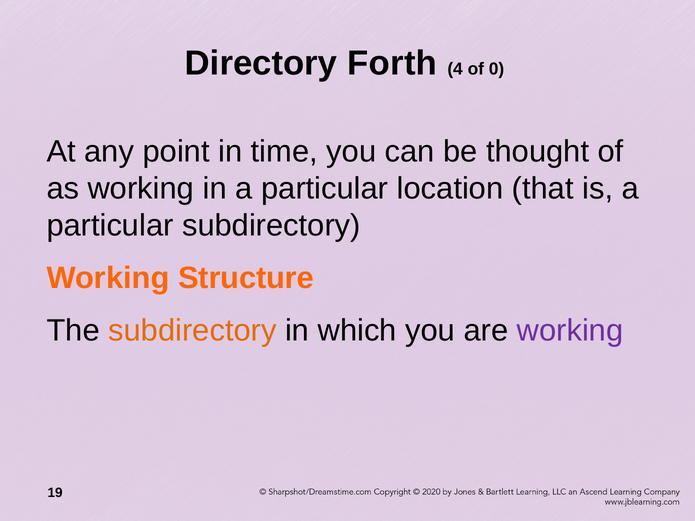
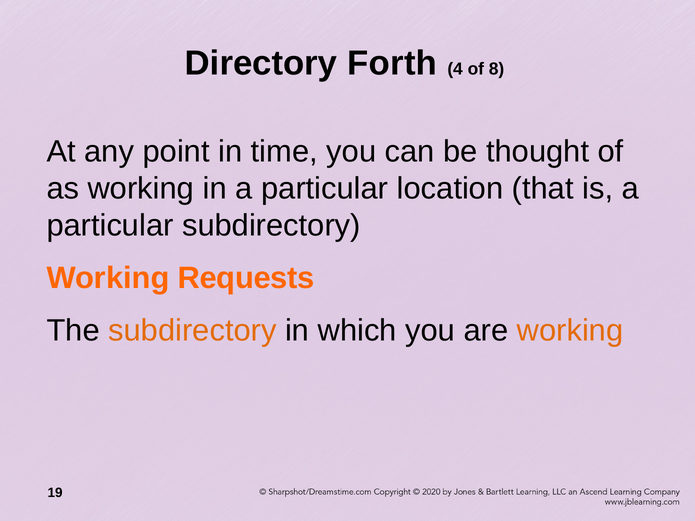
0: 0 -> 8 (497, 69)
Structure: Structure -> Requests (246, 278)
working colour: purple -> orange (570, 331)
